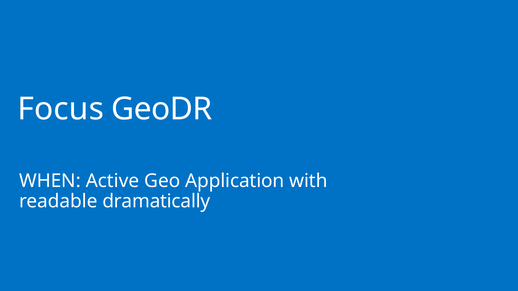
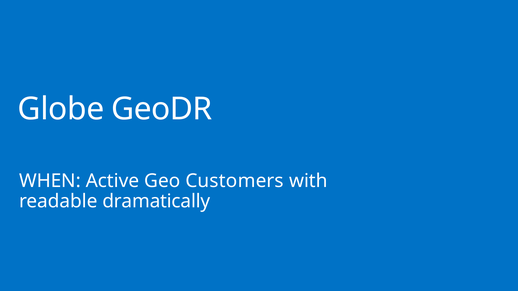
Focus: Focus -> Globe (61, 109)
Application: Application -> Customers (235, 181)
